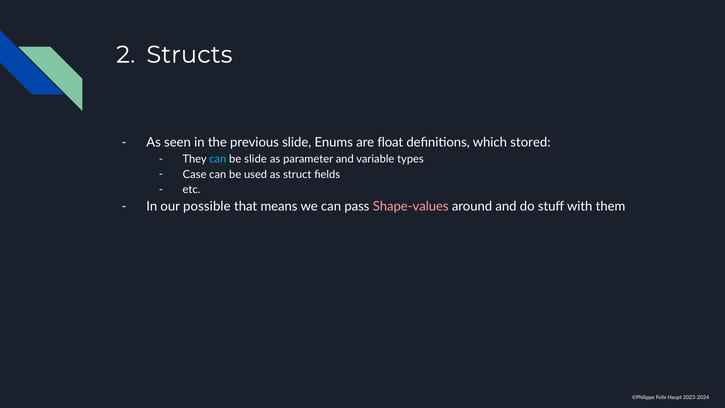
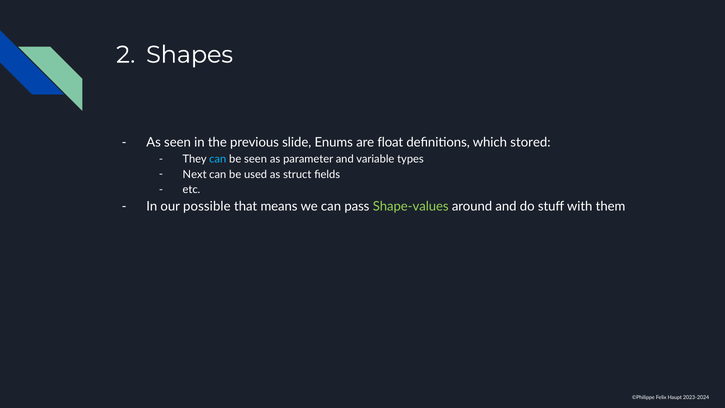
Structs: Structs -> Shapes (190, 55)
be slide: slide -> seen (256, 159)
Case: Case -> Next (195, 174)
Shape-values colour: pink -> light green (411, 207)
